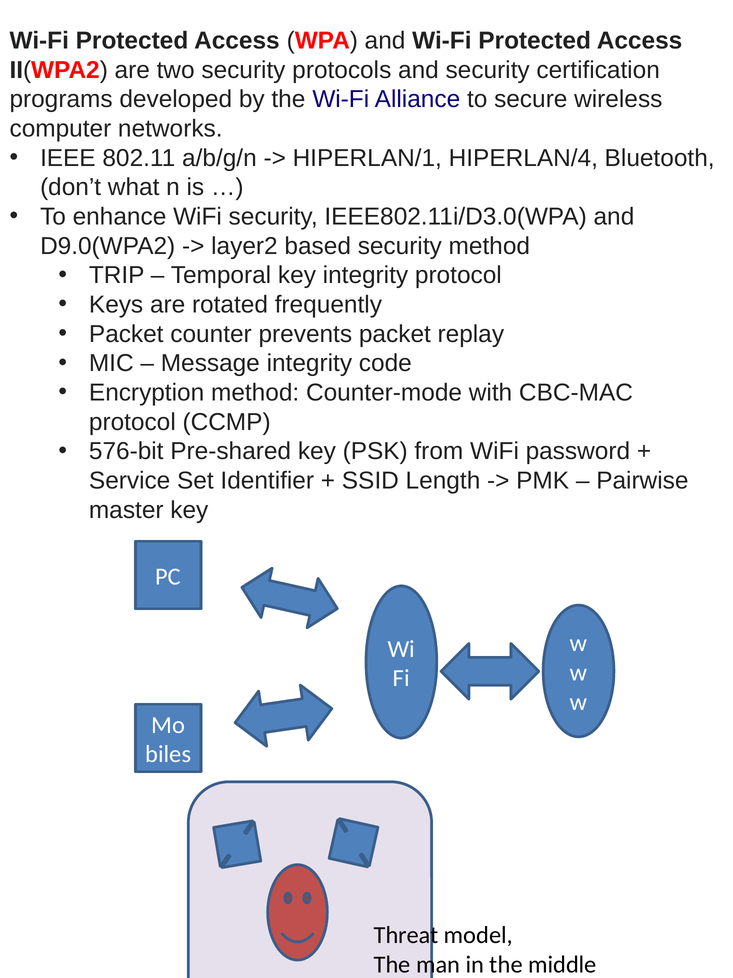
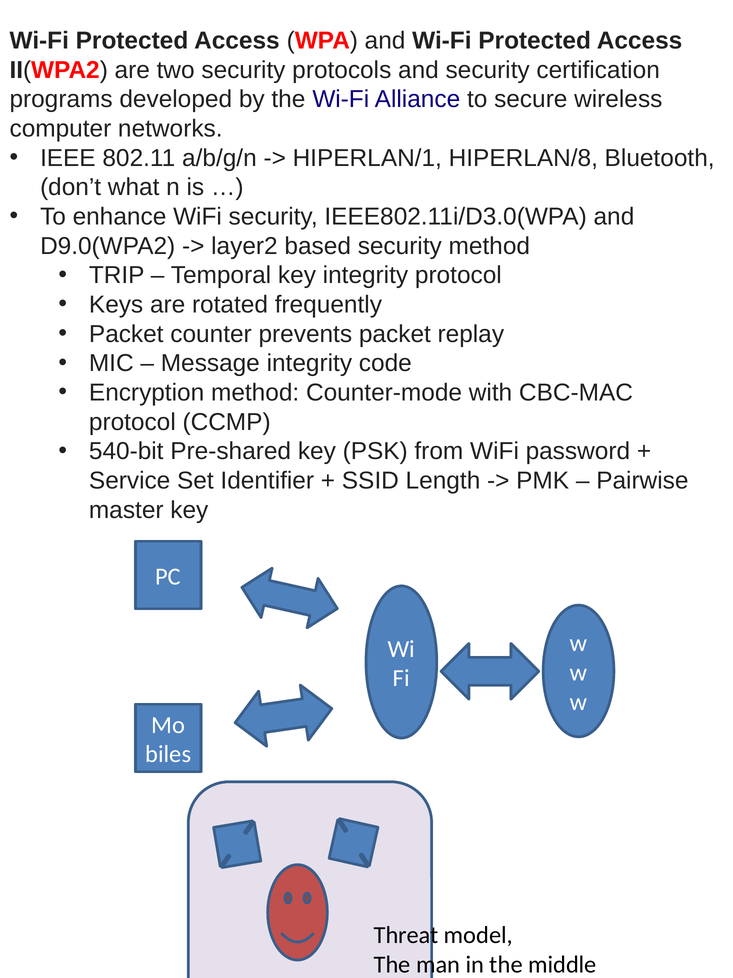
HIPERLAN/4: HIPERLAN/4 -> HIPERLAN/8 (523, 158)
576-bit: 576-bit -> 540-bit (126, 451)
